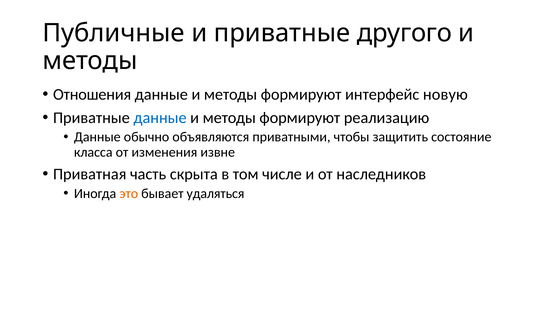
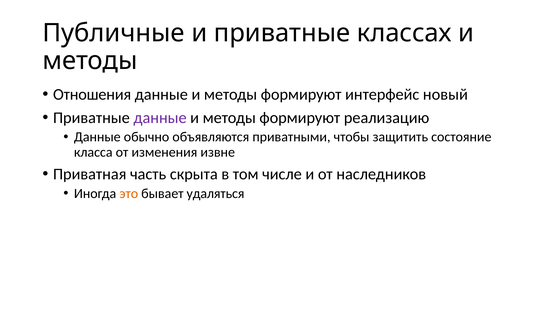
другого: другого -> классах (404, 33)
новую: новую -> новый (445, 94)
данные colour: blue -> purple (160, 118)
